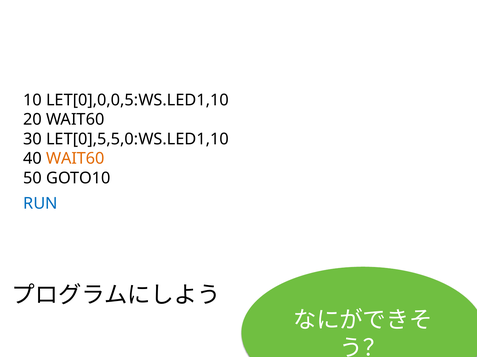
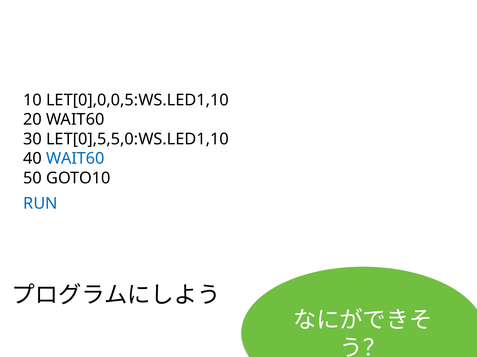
WAIT60 colour: orange -> blue (75, 159)
